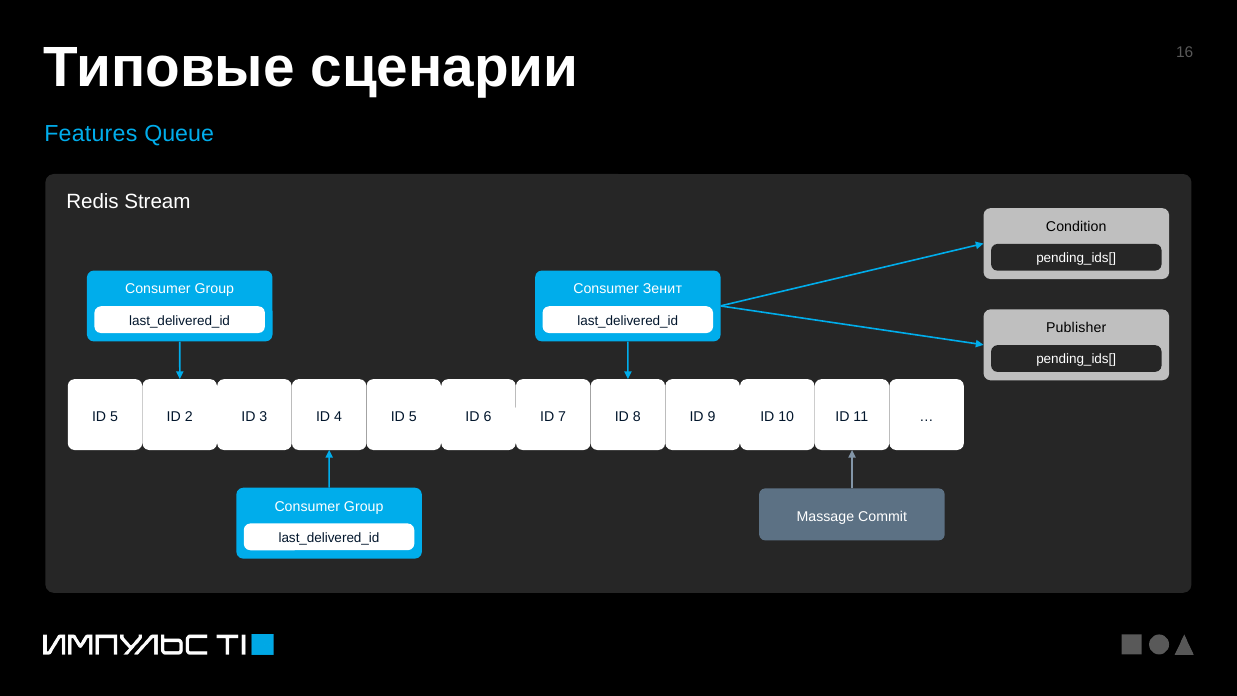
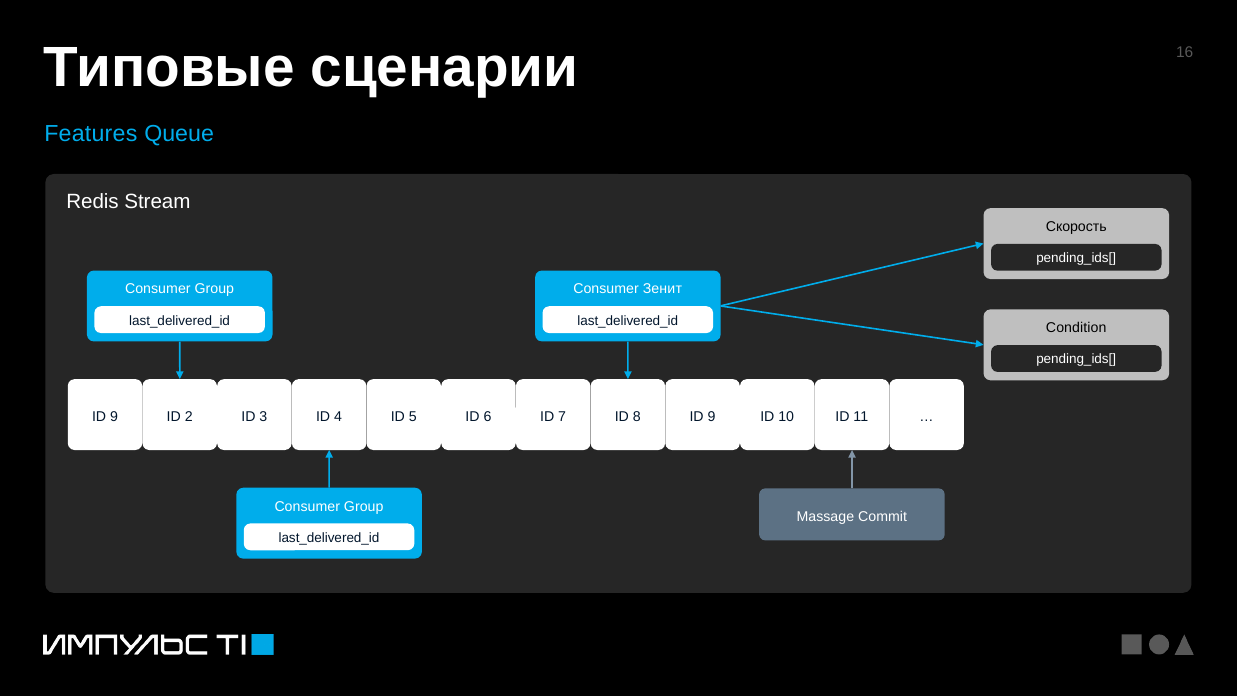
Condition: Condition -> Скорость (1076, 227)
Publisher: Publisher -> Condition (1076, 328)
5: 5 -> 9 (114, 417)
